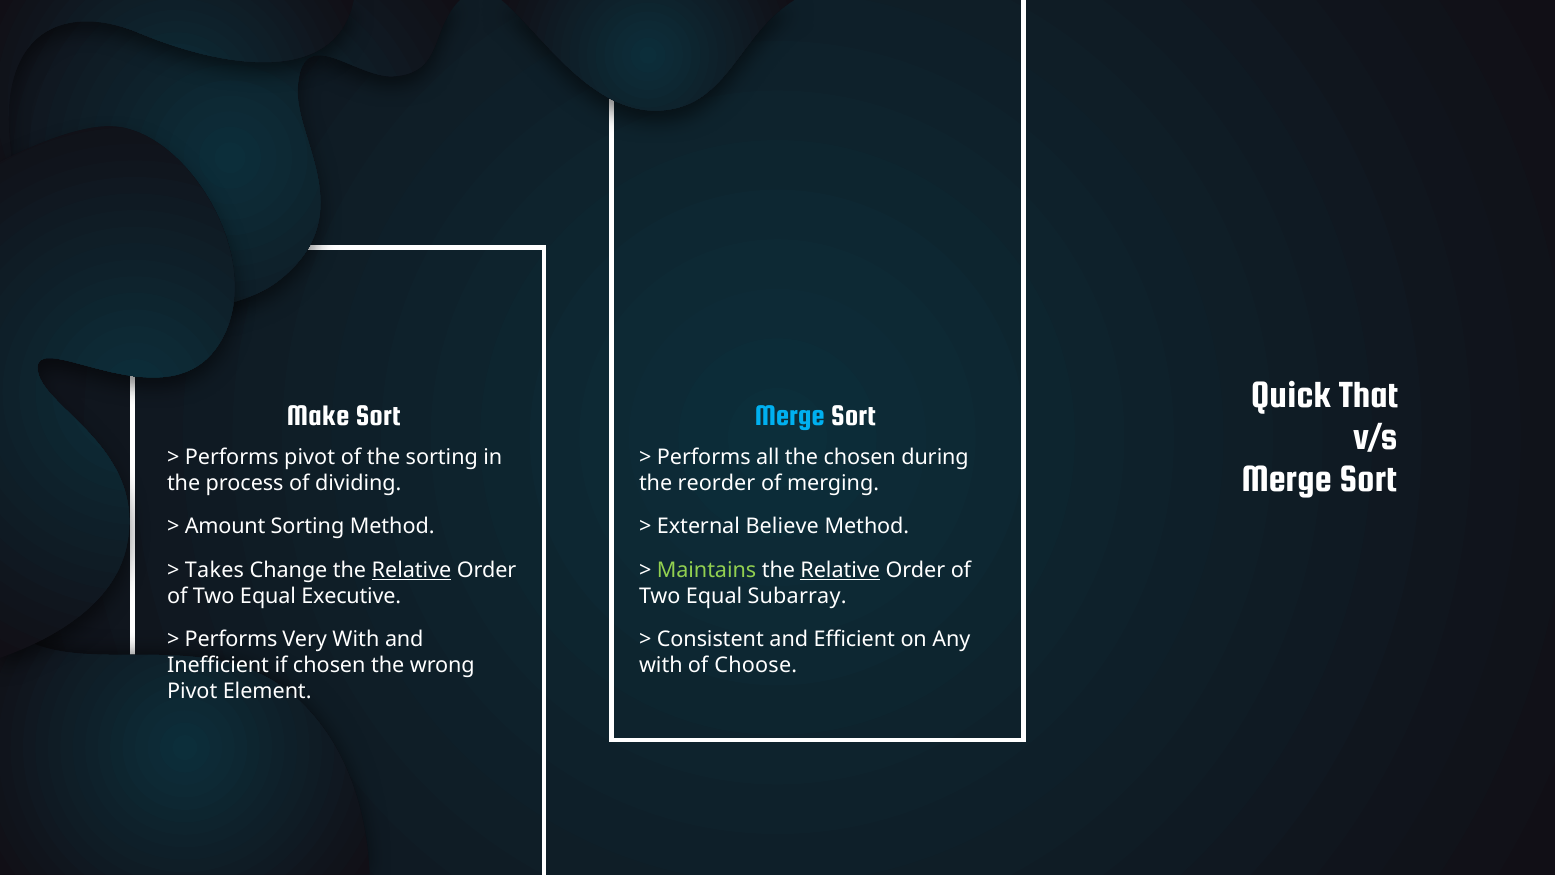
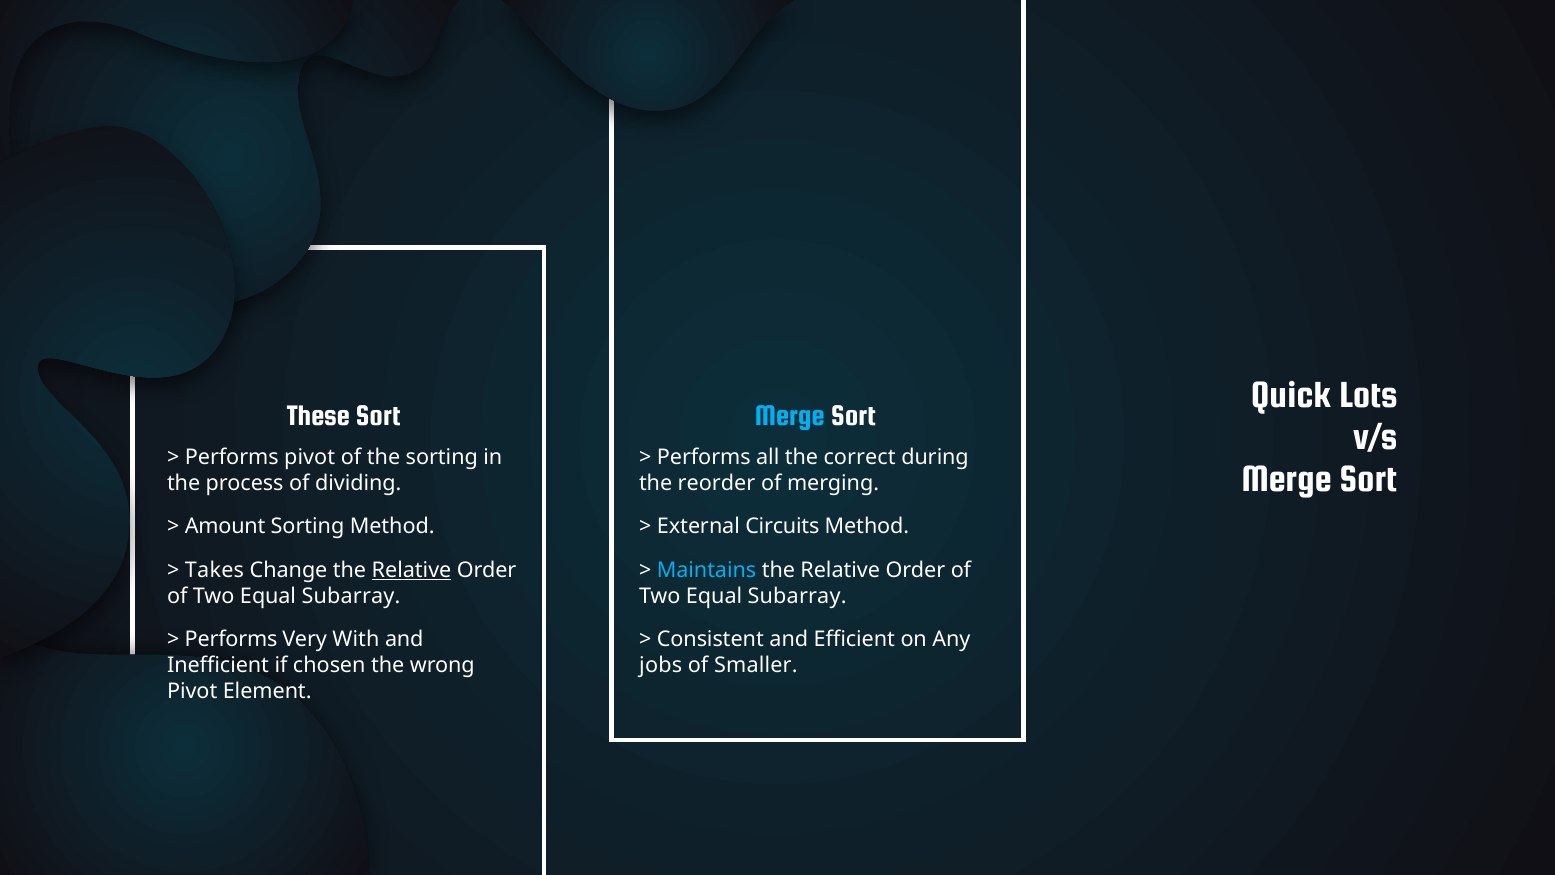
That: That -> Lots (1369, 395)
Make: Make -> These (318, 415)
the chosen: chosen -> correct (860, 457)
Believe: Believe -> Circuits (782, 527)
Maintains colour: light green -> light blue (707, 570)
Relative underline: present -> none (840, 570)
Executive: Executive -> Subarray (351, 596)
with: with -> jobs (661, 665)
Choose: Choose -> Smaller (756, 665)
